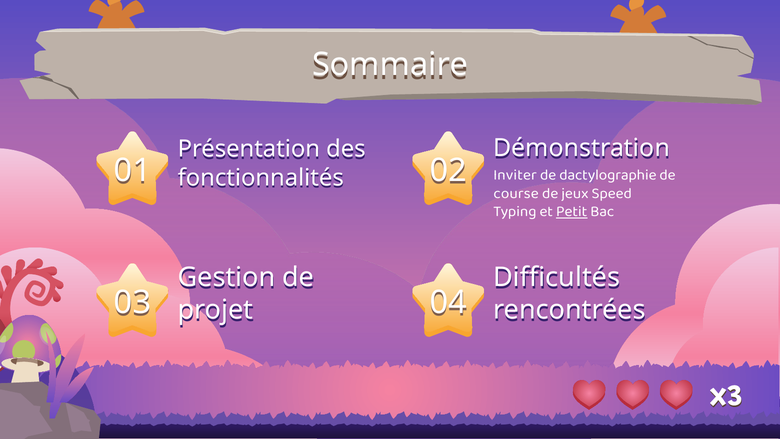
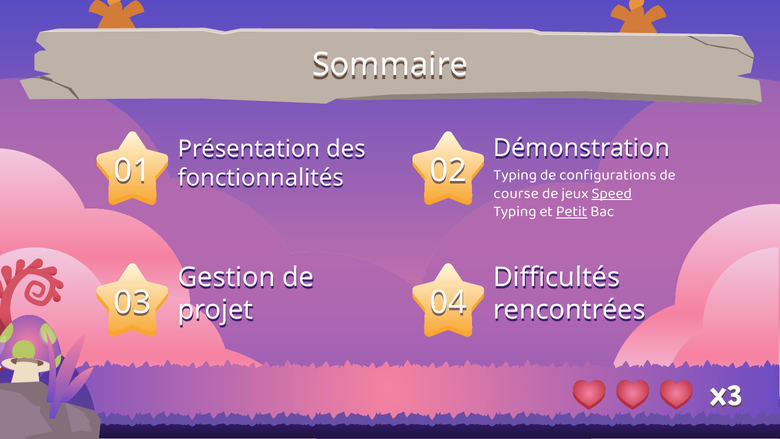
Inviter: Inviter -> Typing (515, 175)
dactylographie: dactylographie -> configurations (608, 175)
Speed underline: none -> present (612, 193)
